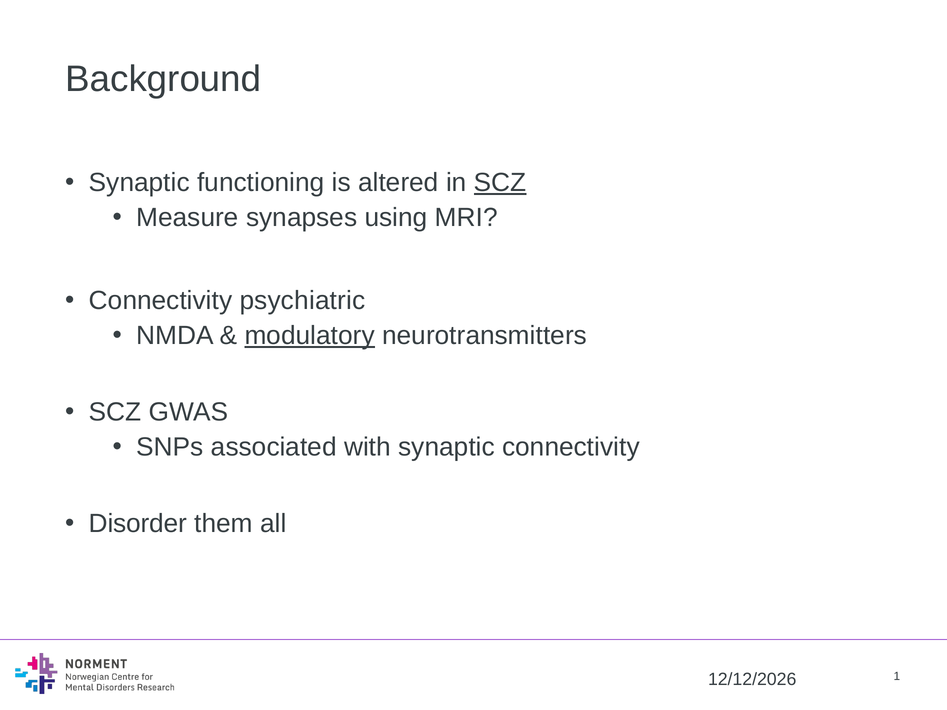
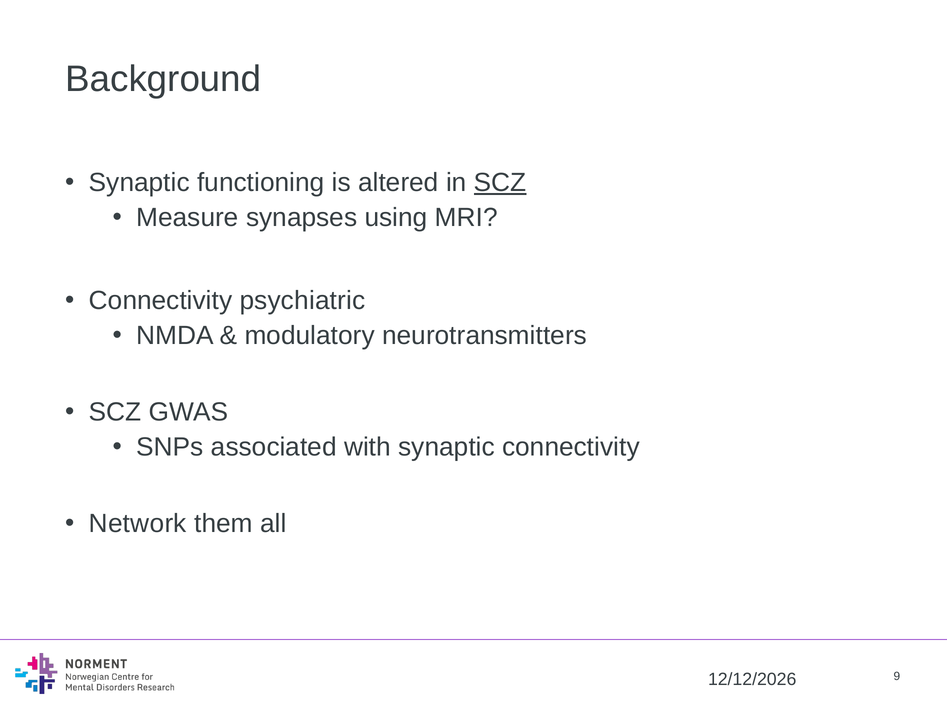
modulatory underline: present -> none (310, 336)
Disorder: Disorder -> Network (138, 524)
1: 1 -> 9 (897, 677)
